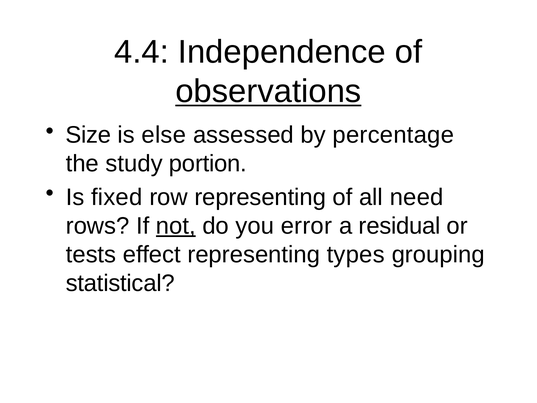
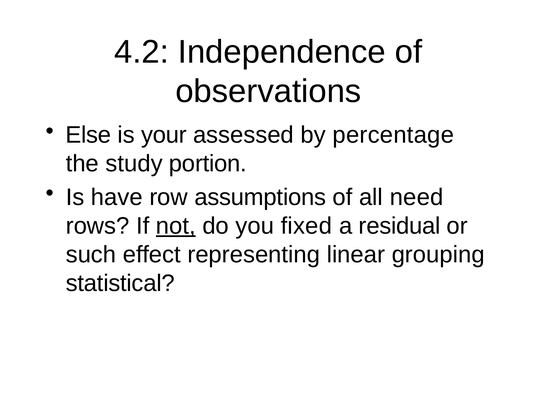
4.4: 4.4 -> 4.2 (142, 52)
observations underline: present -> none (268, 91)
Size: Size -> Else (88, 135)
else: else -> your (164, 135)
fixed: fixed -> have (117, 197)
row representing: representing -> assumptions (260, 197)
error: error -> fixed (306, 226)
tests: tests -> such (91, 254)
types: types -> linear (356, 254)
